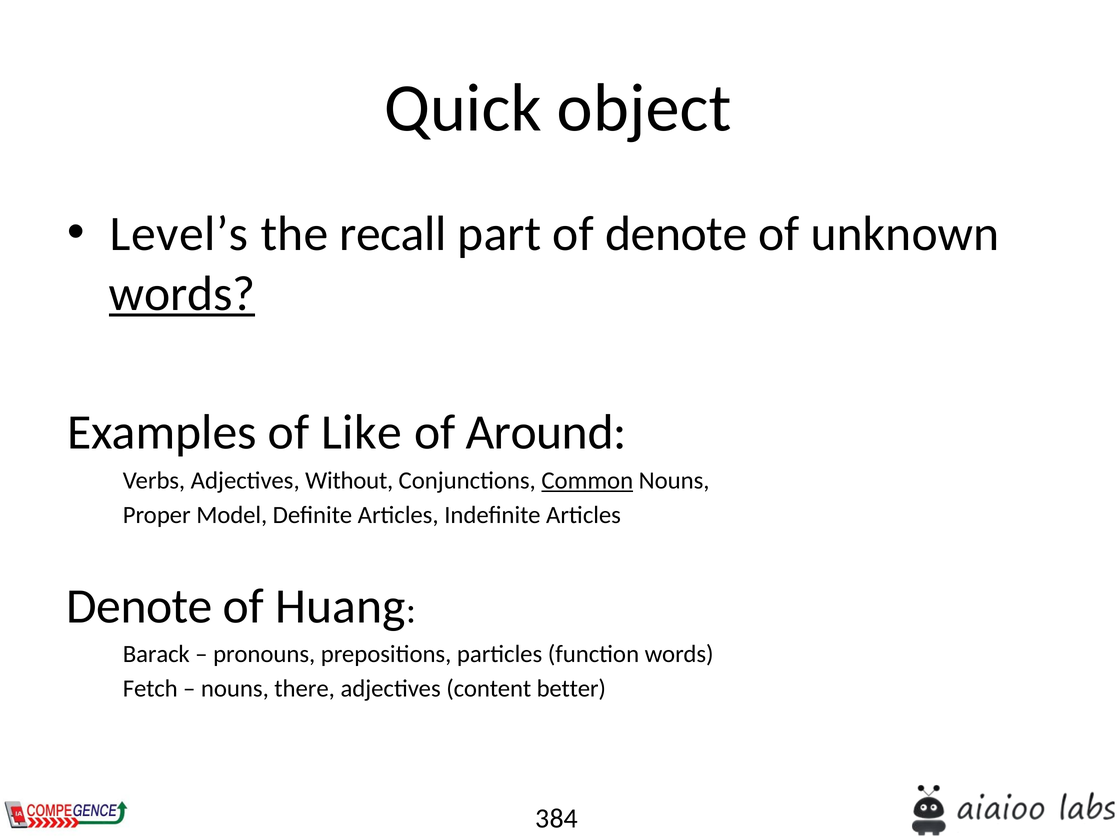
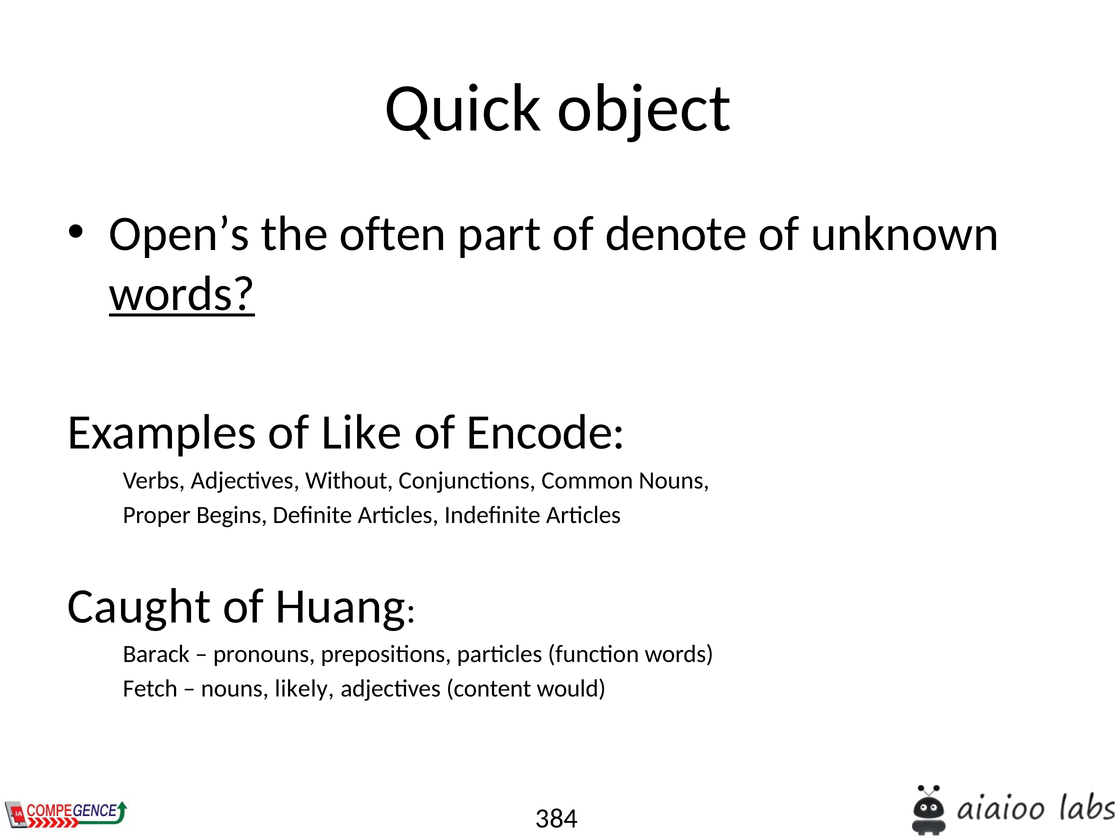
Level’s: Level’s -> Open’s (179, 234)
recall: recall -> often (393, 234)
Around: Around -> Encode (546, 433)
Common underline: present -> none (587, 481)
Model: Model -> Begins (232, 516)
Denote: Denote -> Caught (139, 607)
there: there -> likely (304, 689)
better: better -> would (571, 689)
